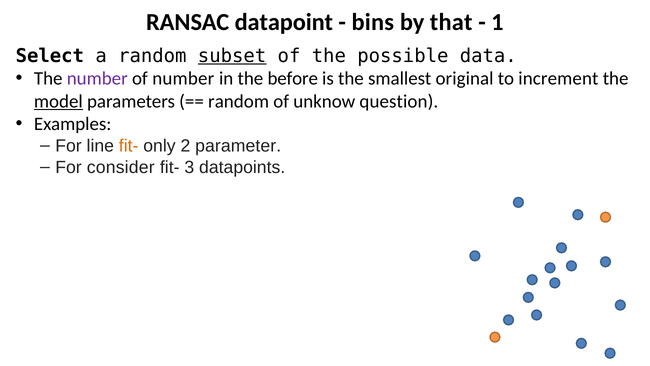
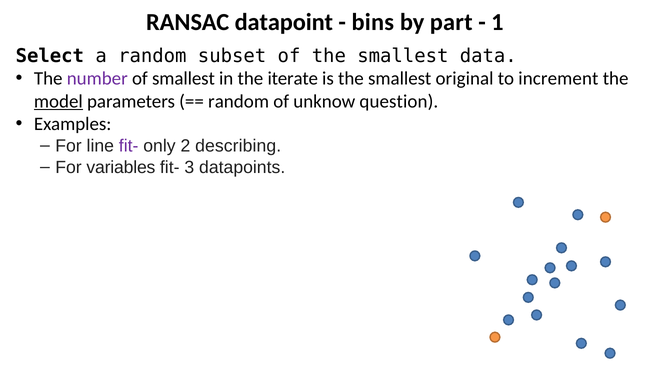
that: that -> part (451, 22)
subset underline: present -> none (232, 56)
of the possible: possible -> smallest (403, 56)
of number: number -> smallest (183, 79)
before: before -> iterate (293, 79)
fit- colour: orange -> purple (129, 146)
parameter: parameter -> describing (238, 146)
consider: consider -> variables (121, 167)
